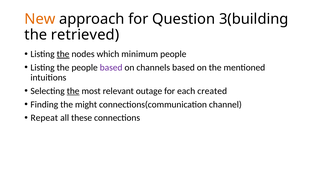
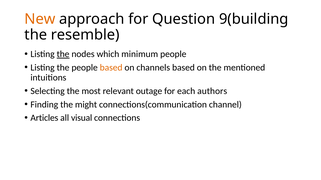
3(building: 3(building -> 9(building (254, 19)
retrieved: retrieved -> resemble (85, 35)
based colour: purple -> orange (111, 68)
the underline: present -> none (73, 91)
created: created -> authors (212, 91)
Repeat: Repeat -> Articles (44, 118)
these: these -> visual (82, 118)
